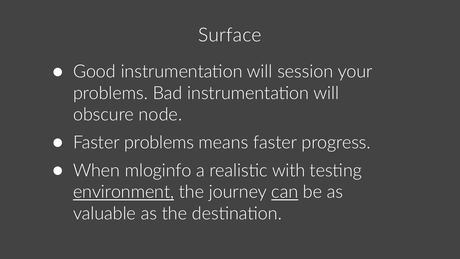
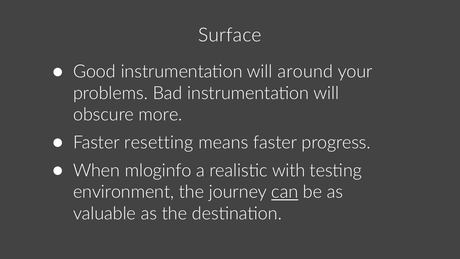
session: session -> around (305, 72)
node: node -> more (161, 115)
Faster problems: problems -> resetting (159, 142)
environment underline: present -> none (124, 192)
